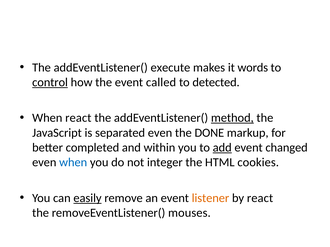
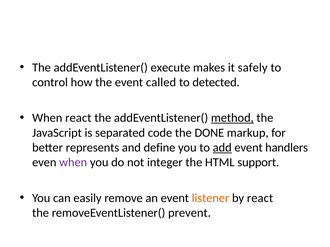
words: words -> safely (253, 68)
control underline: present -> none (50, 83)
separated even: even -> code (160, 133)
completed: completed -> represents (92, 148)
within: within -> define (159, 148)
changed: changed -> handlers (287, 148)
when colour: blue -> purple (73, 163)
cookies: cookies -> support (258, 163)
easily underline: present -> none (88, 198)
mouses: mouses -> prevent (189, 213)
